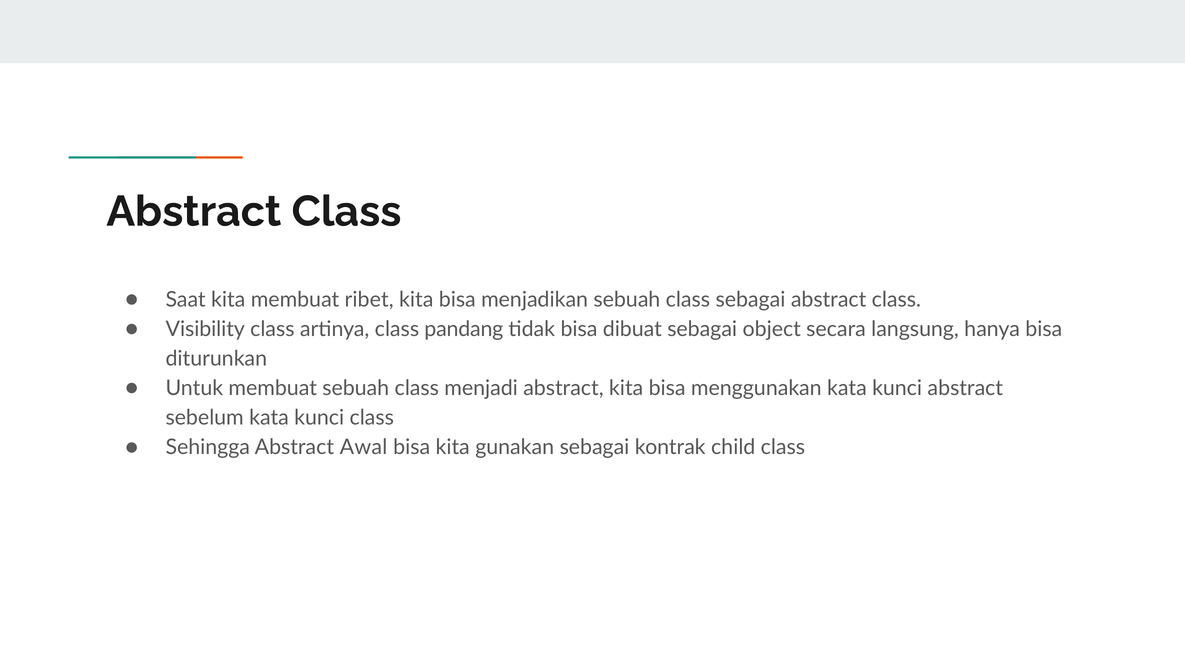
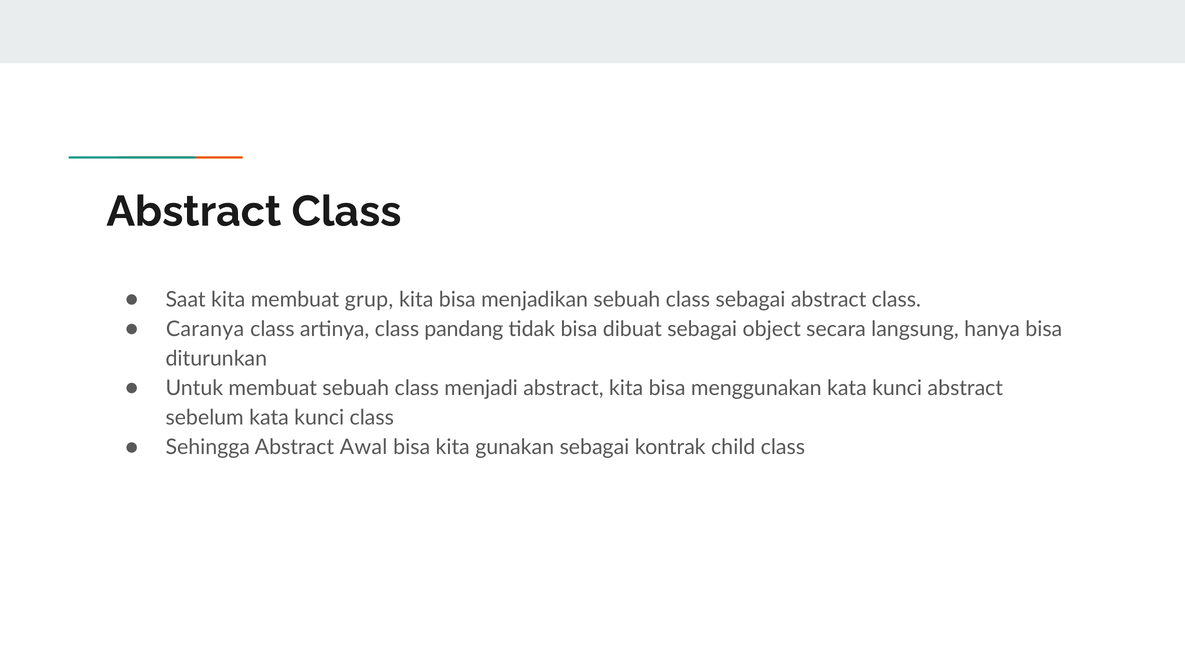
ribet: ribet -> grup (369, 299)
Visibility: Visibility -> Caranya (205, 329)
